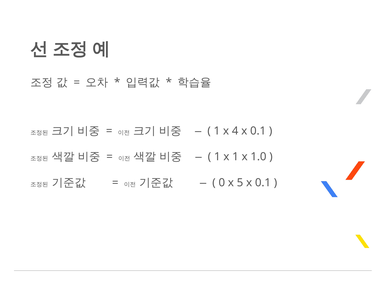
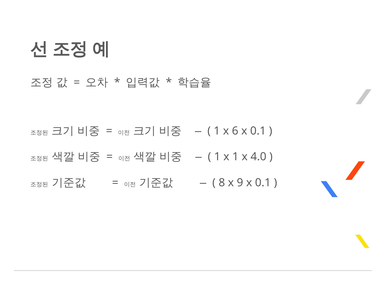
4: 4 -> 6 (235, 131)
1.0: 1.0 -> 4.0 (258, 157)
0: 0 -> 8 (222, 183)
5: 5 -> 9 (240, 183)
